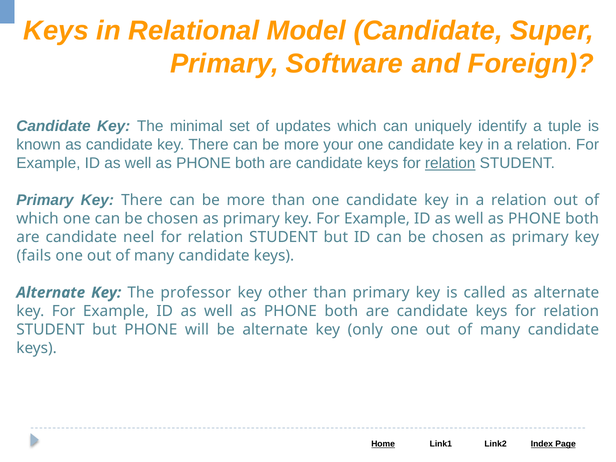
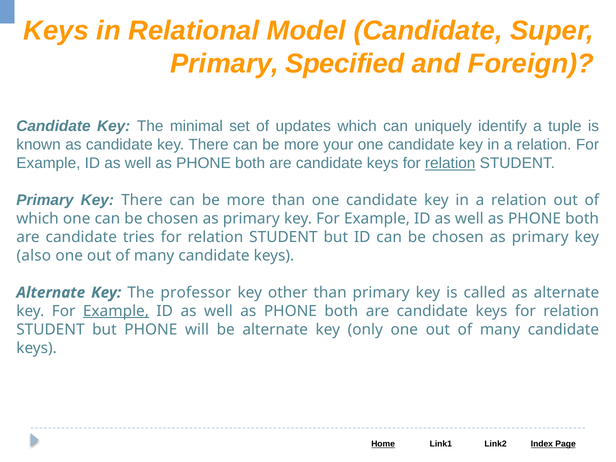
Software: Software -> Specified (345, 64)
neel: neel -> tries (139, 237)
fails: fails -> also (34, 256)
Example underline: none -> present (116, 311)
